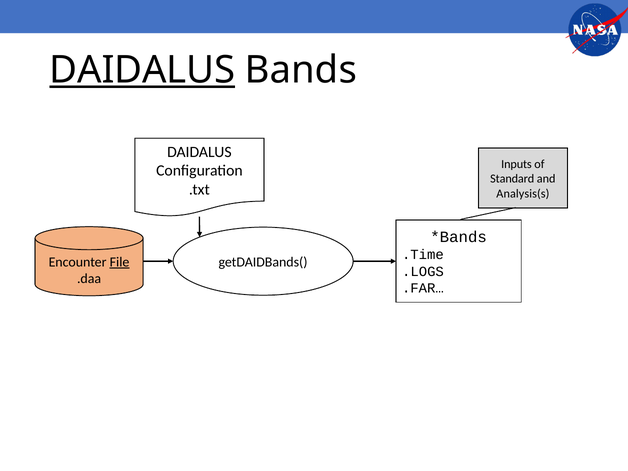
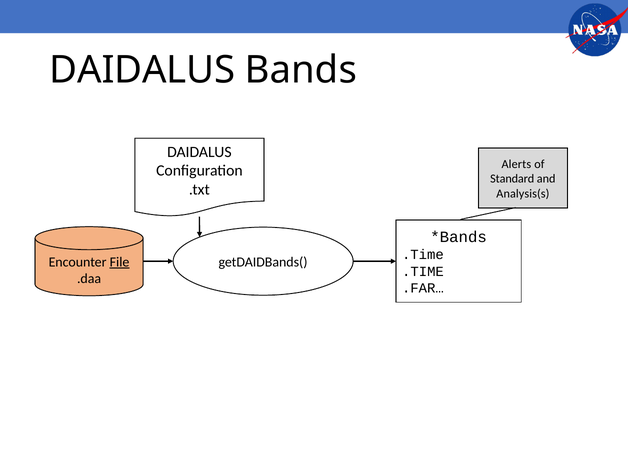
DAIDALUS underline: present -> none (142, 70)
Inputs: Inputs -> Alerts (516, 164)
.LOGS: .LOGS -> .TIME (423, 272)
